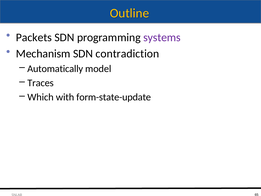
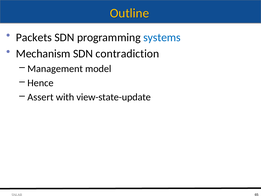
systems colour: purple -> blue (162, 37)
Automatically: Automatically -> Management (55, 69)
Traces: Traces -> Hence (40, 83)
Which: Which -> Assert (40, 97)
form-state-update: form-state-update -> view-state-update (114, 97)
